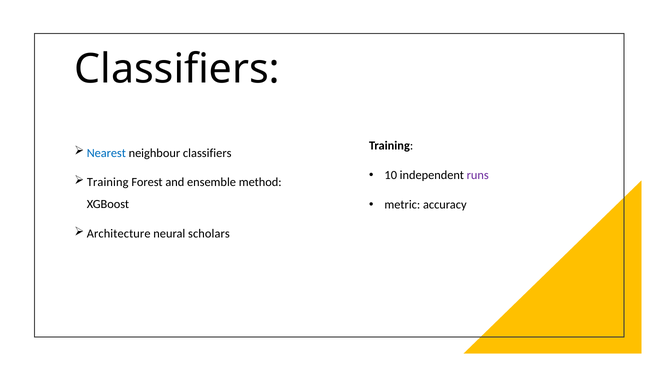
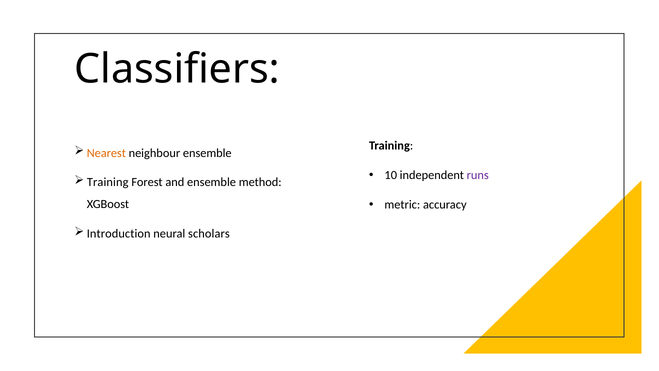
Nearest colour: blue -> orange (106, 153)
neighbour classifiers: classifiers -> ensemble (207, 153)
Architecture: Architecture -> Introduction (119, 233)
